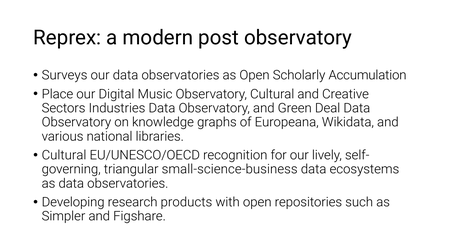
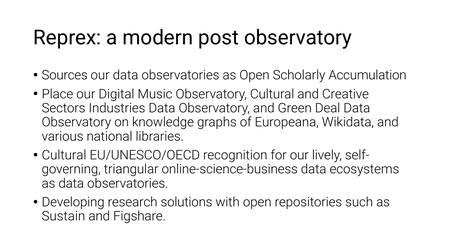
Surveys: Surveys -> Sources (65, 75)
small-science-business: small-science-business -> online-science-business (230, 170)
products: products -> solutions (187, 203)
Simpler: Simpler -> Sustain (63, 217)
